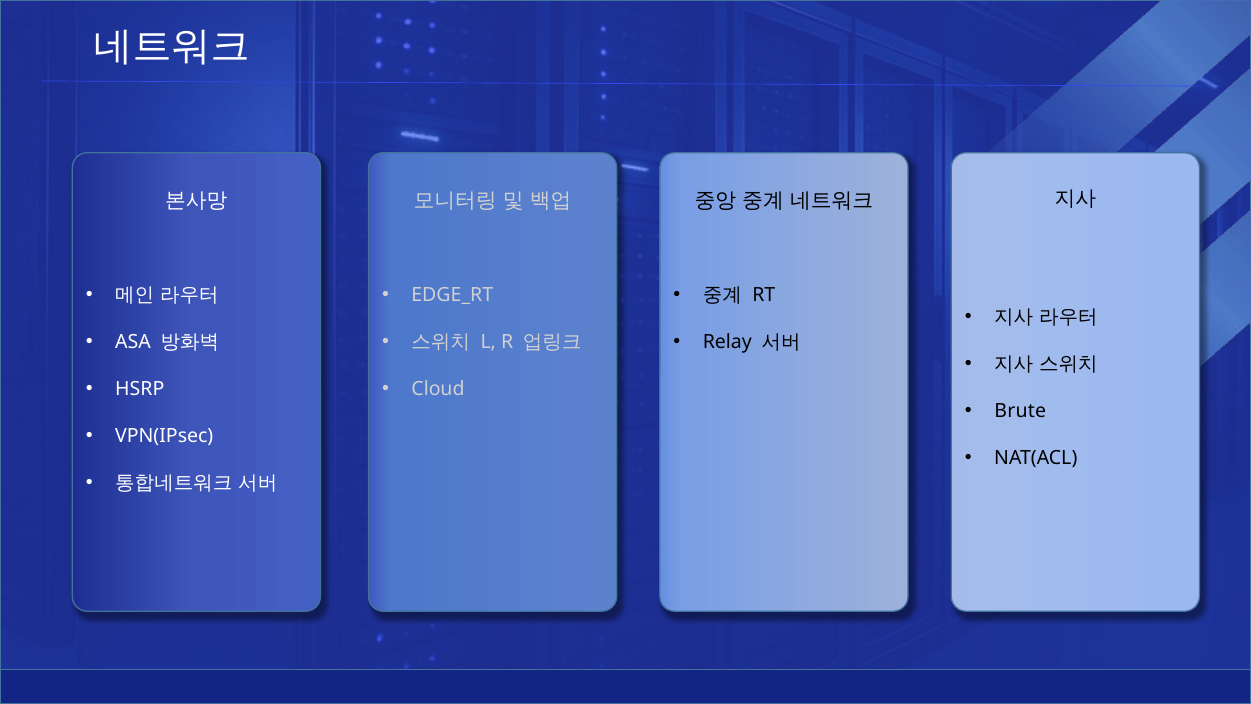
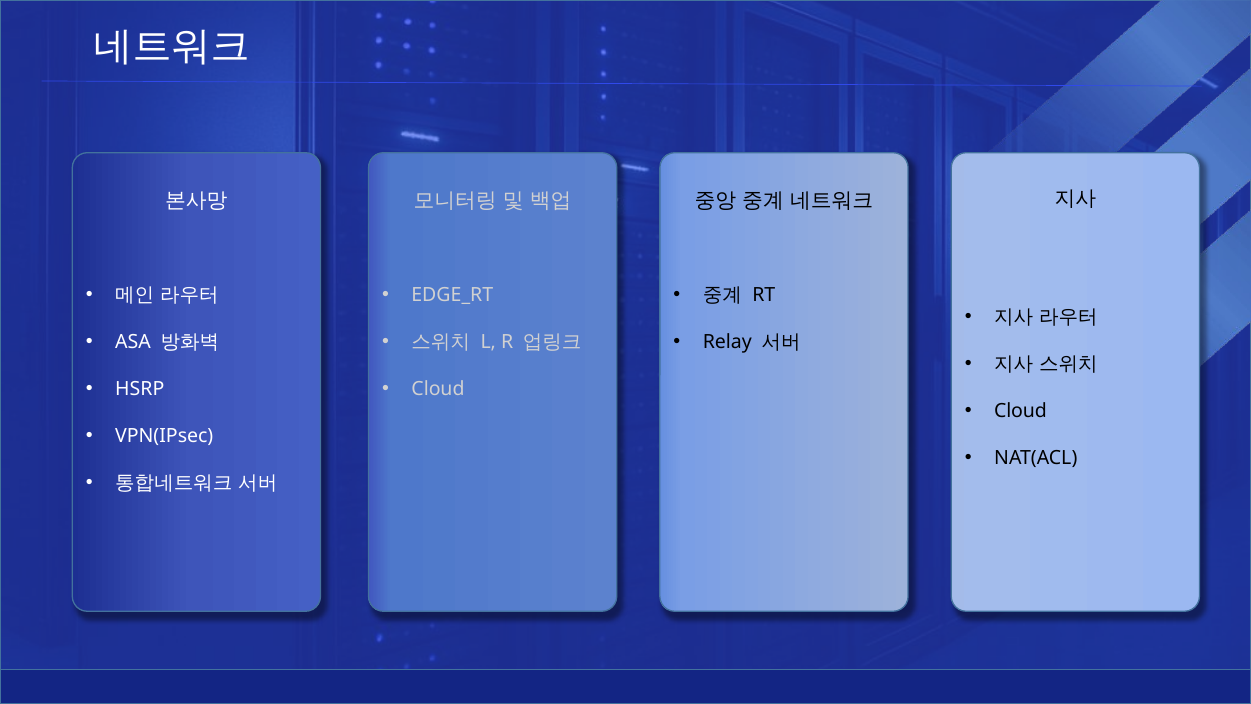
Brute: Brute -> Cloud (1020, 411)
